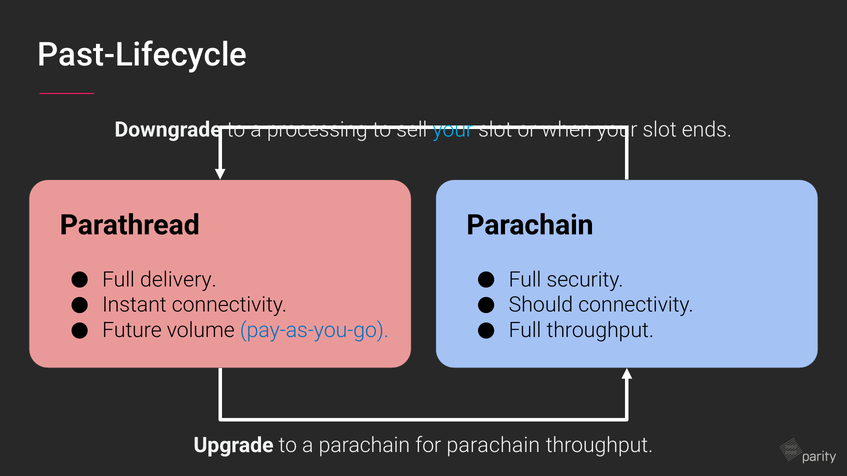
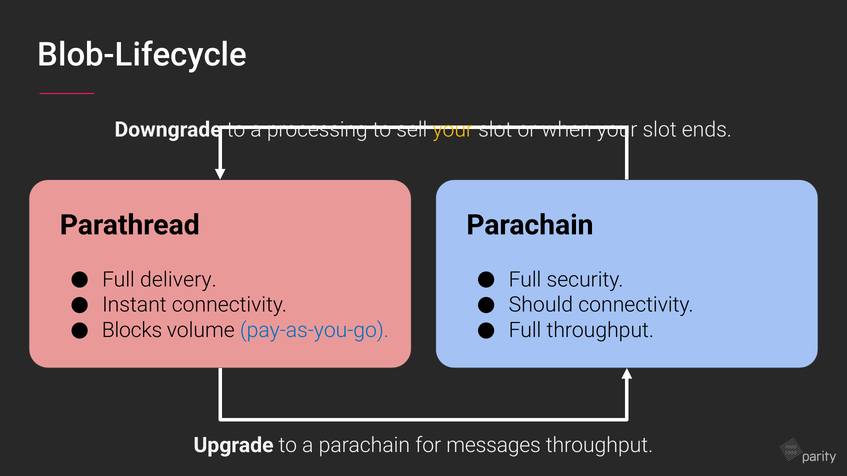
Past-Lifecycle: Past-Lifecycle -> Blob-Lifecycle (142, 55)
your colour: light blue -> yellow (453, 130)
Future: Future -> Blocks (132, 331)
for parachain: parachain -> messages (494, 446)
